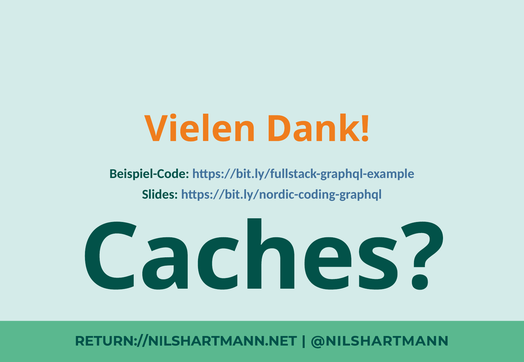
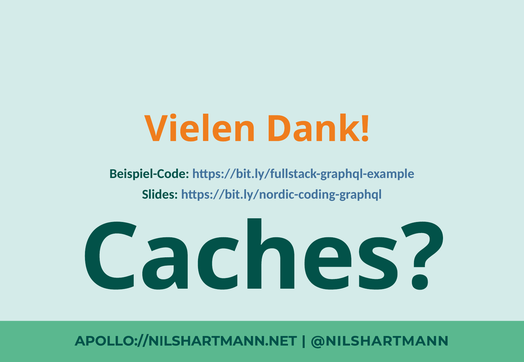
RETURN://NILSHARTMANN.NET: RETURN://NILSHARTMANN.NET -> APOLLO://NILSHARTMANN.NET (186, 342)
